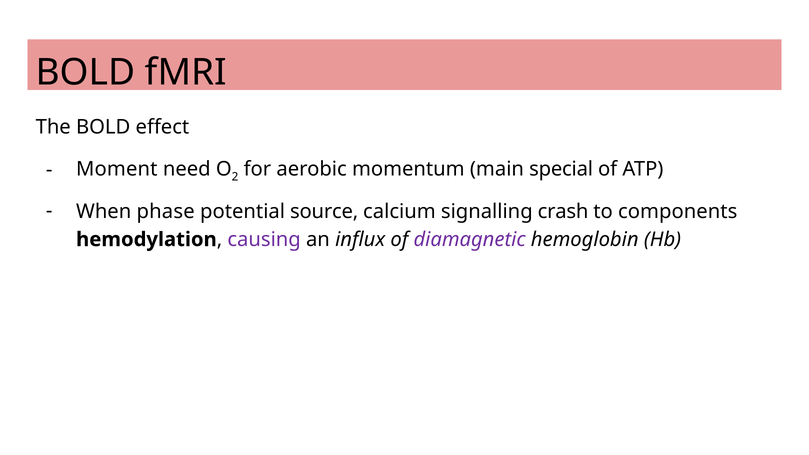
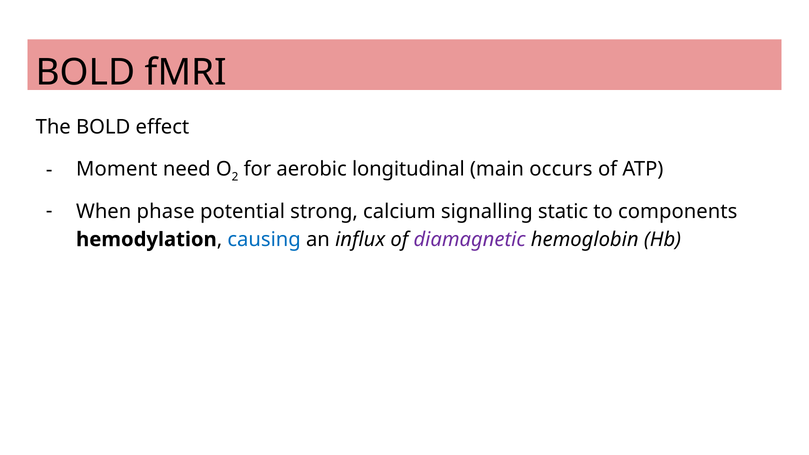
momentum: momentum -> longitudinal (408, 169)
special: special -> occurs (561, 169)
source: source -> strong (324, 212)
crash: crash -> static (563, 212)
causing colour: purple -> blue (264, 239)
